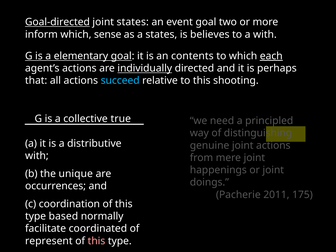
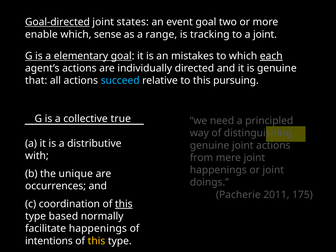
inform: inform -> enable (41, 34)
a states: states -> range (161, 34)
believes: believes -> tracking (210, 34)
a with: with -> joint (265, 34)
contents: contents -> mistakes (192, 56)
individually underline: present -> none (145, 68)
is perhaps: perhaps -> genuine (277, 68)
shooting: shooting -> pursuing (236, 81)
this underline: none -> present (124, 204)
facilitate coordinated: coordinated -> happenings (98, 229)
represent: represent -> intentions (49, 241)
this colour: pink -> yellow (96, 241)
